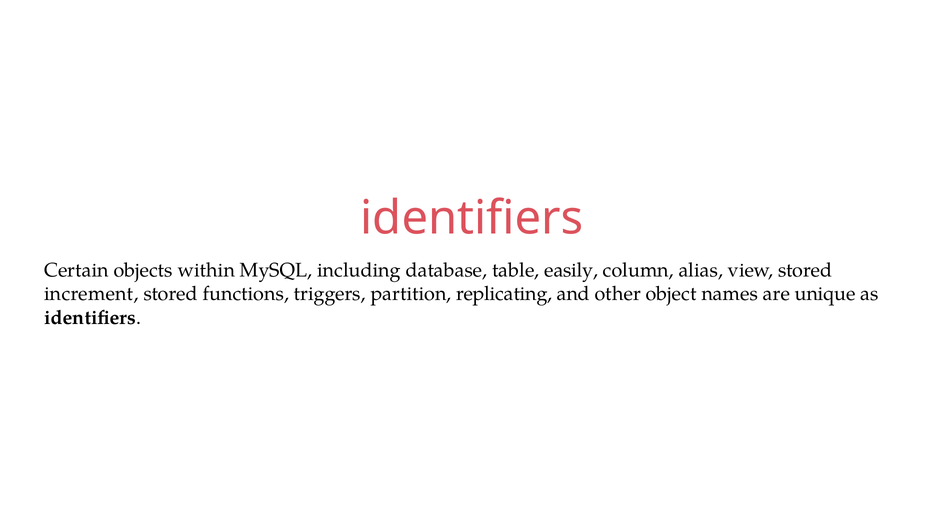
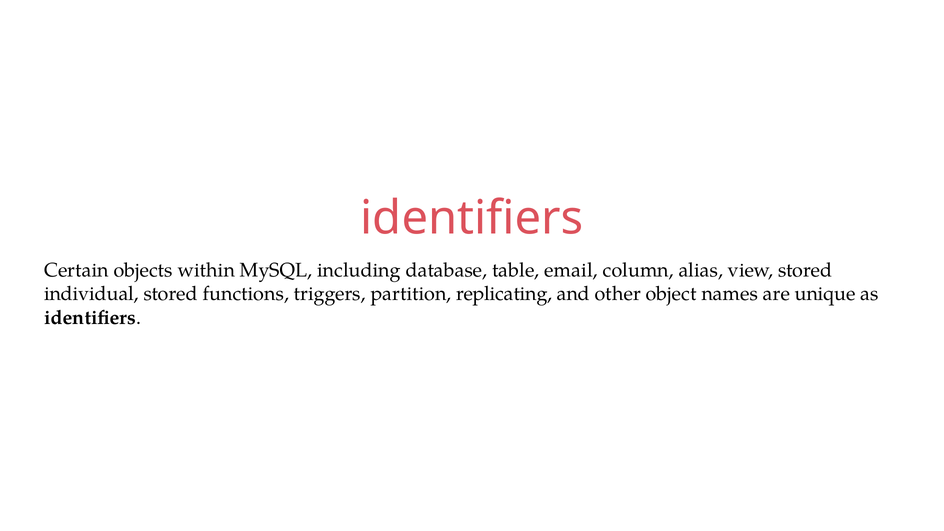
easily: easily -> email (571, 270)
increment: increment -> individual (91, 294)
